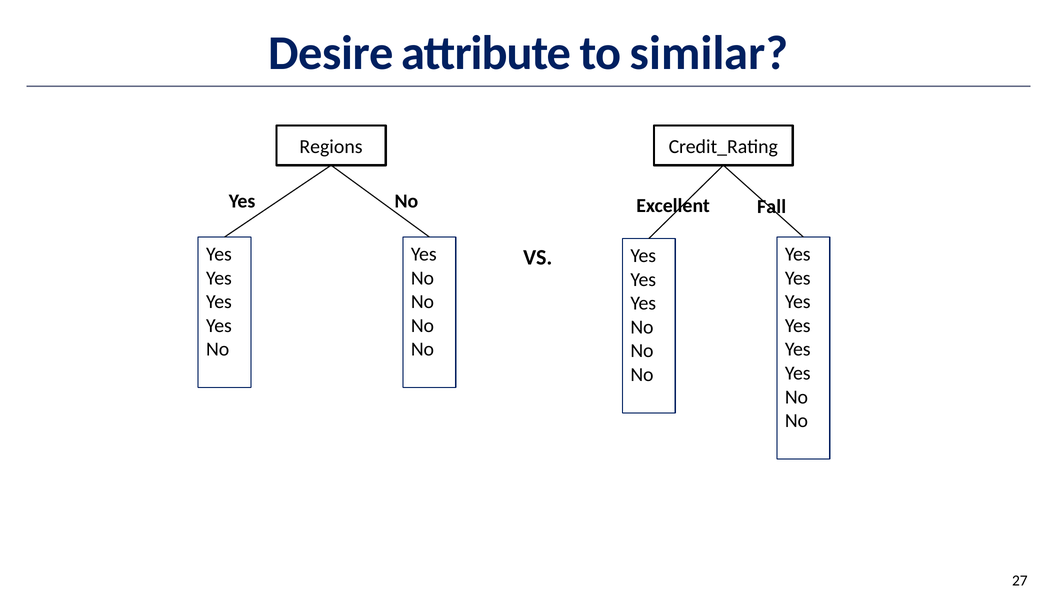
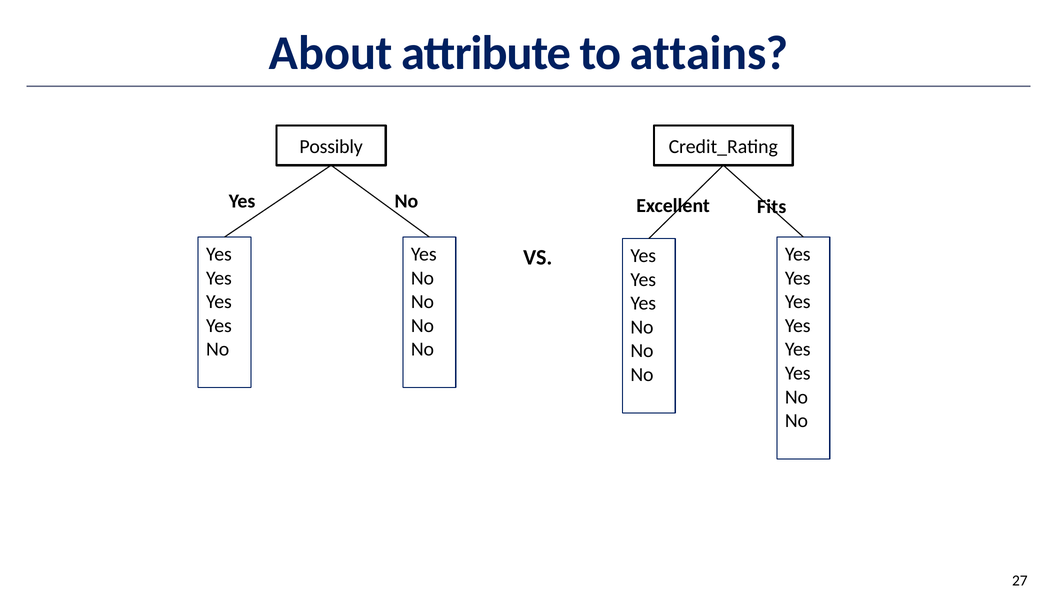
Desire: Desire -> About (331, 53)
similar: similar -> attains (709, 53)
Regions: Regions -> Possibly (331, 147)
Fall: Fall -> Fits (772, 207)
